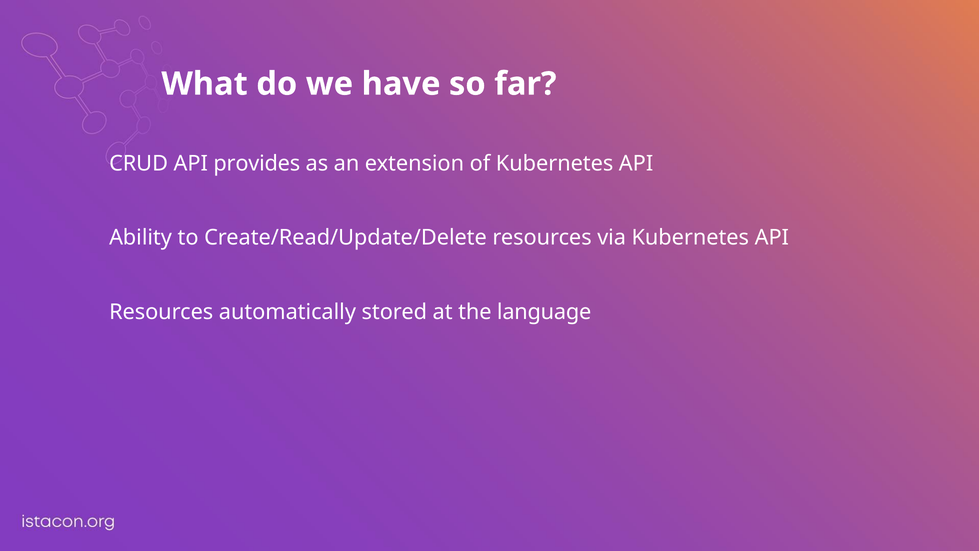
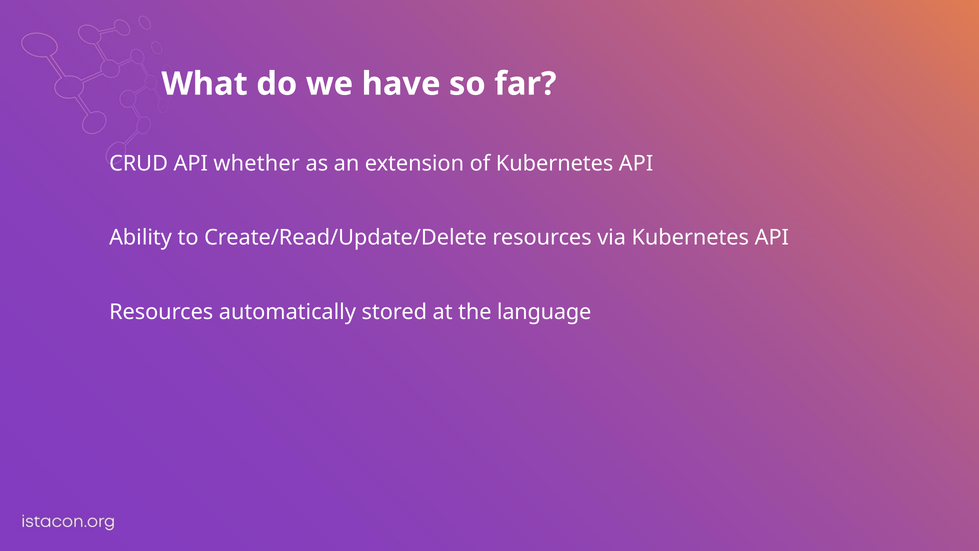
provides: provides -> whether (257, 163)
